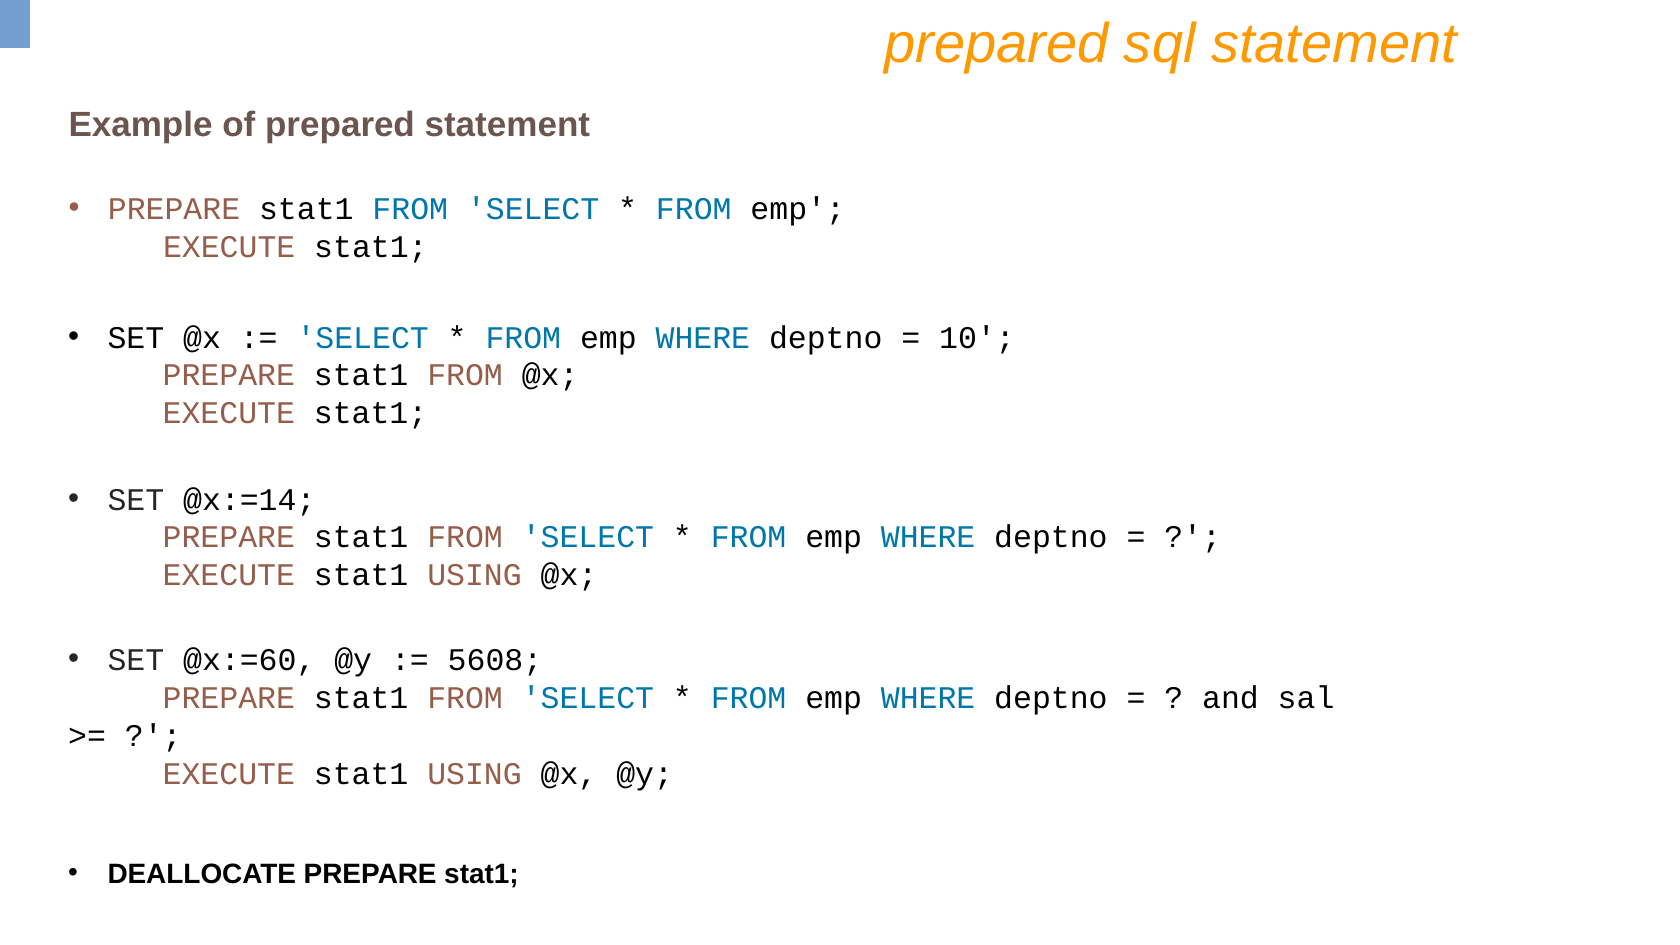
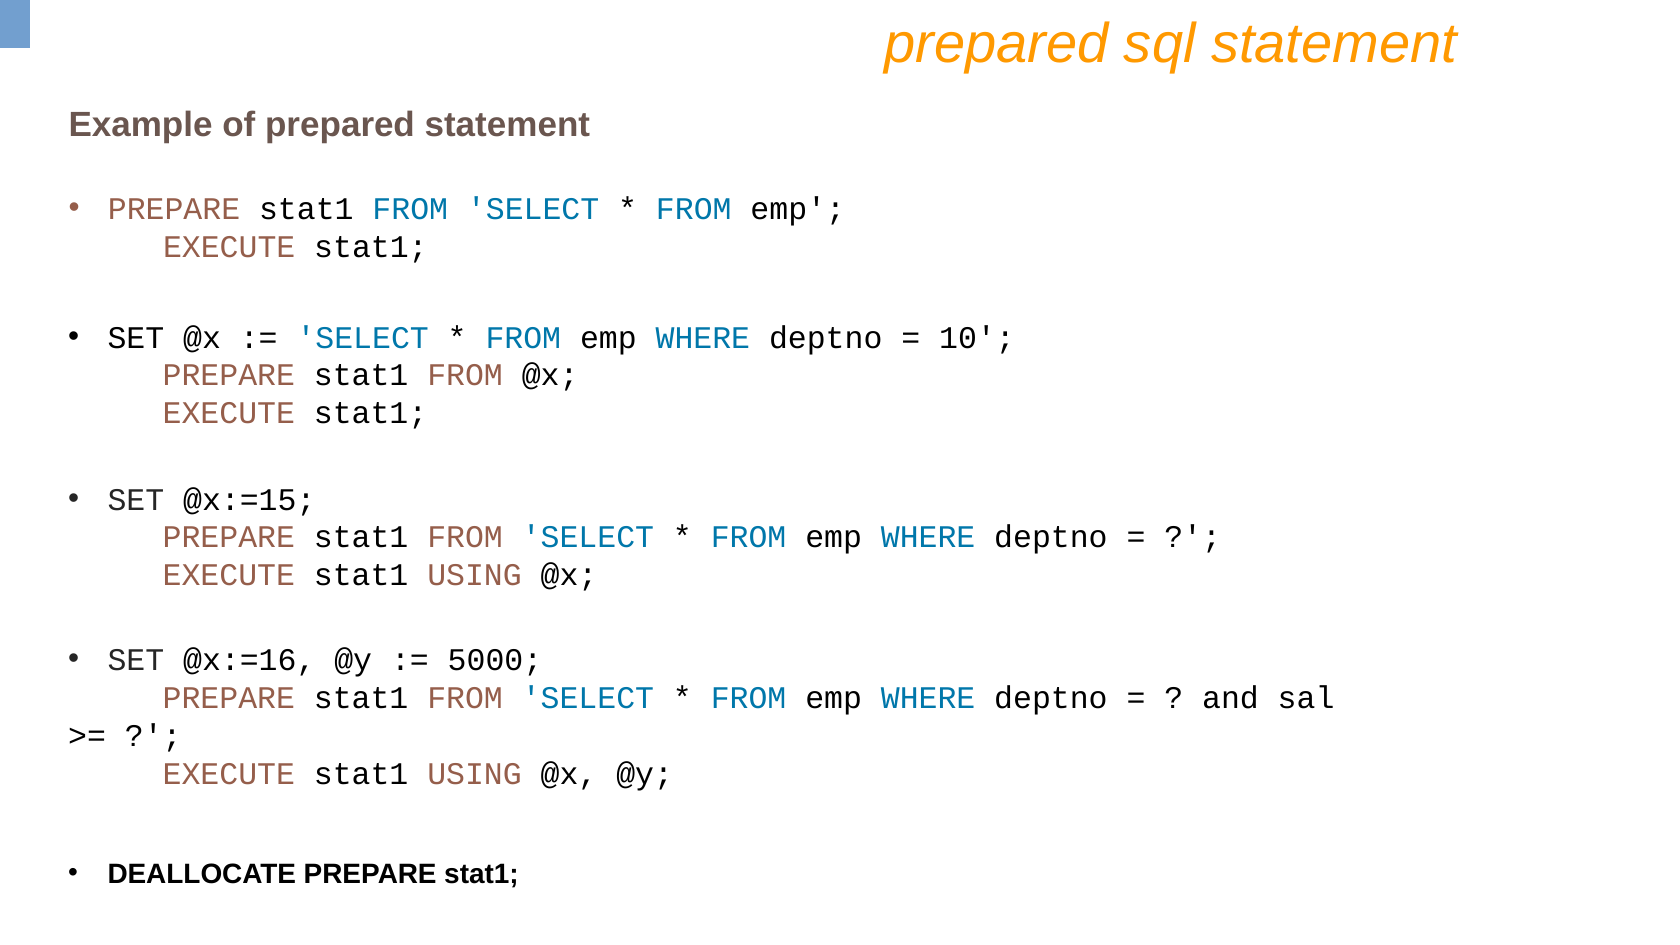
@x:=14: @x:=14 -> @x:=15 (249, 500)
@x:=60: @x:=60 -> @x:=16 (249, 660)
5608: 5608 -> 5000 (495, 660)
